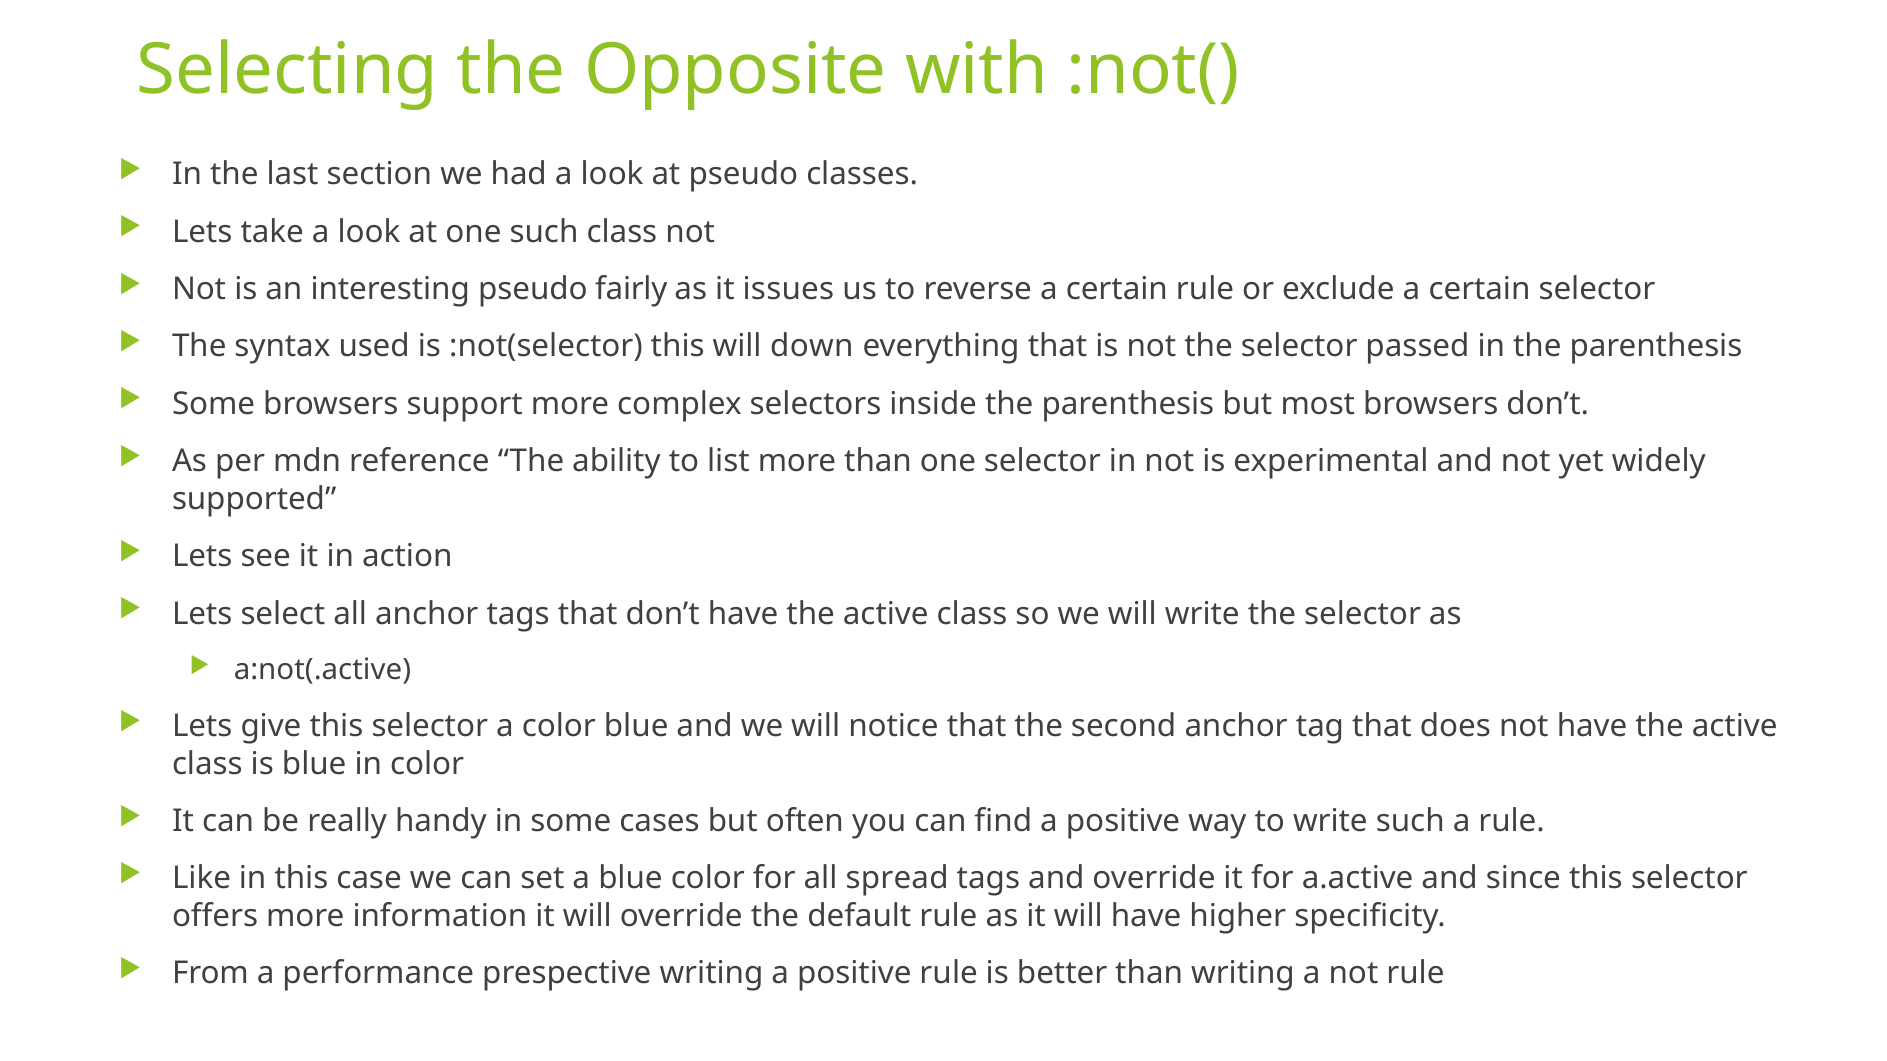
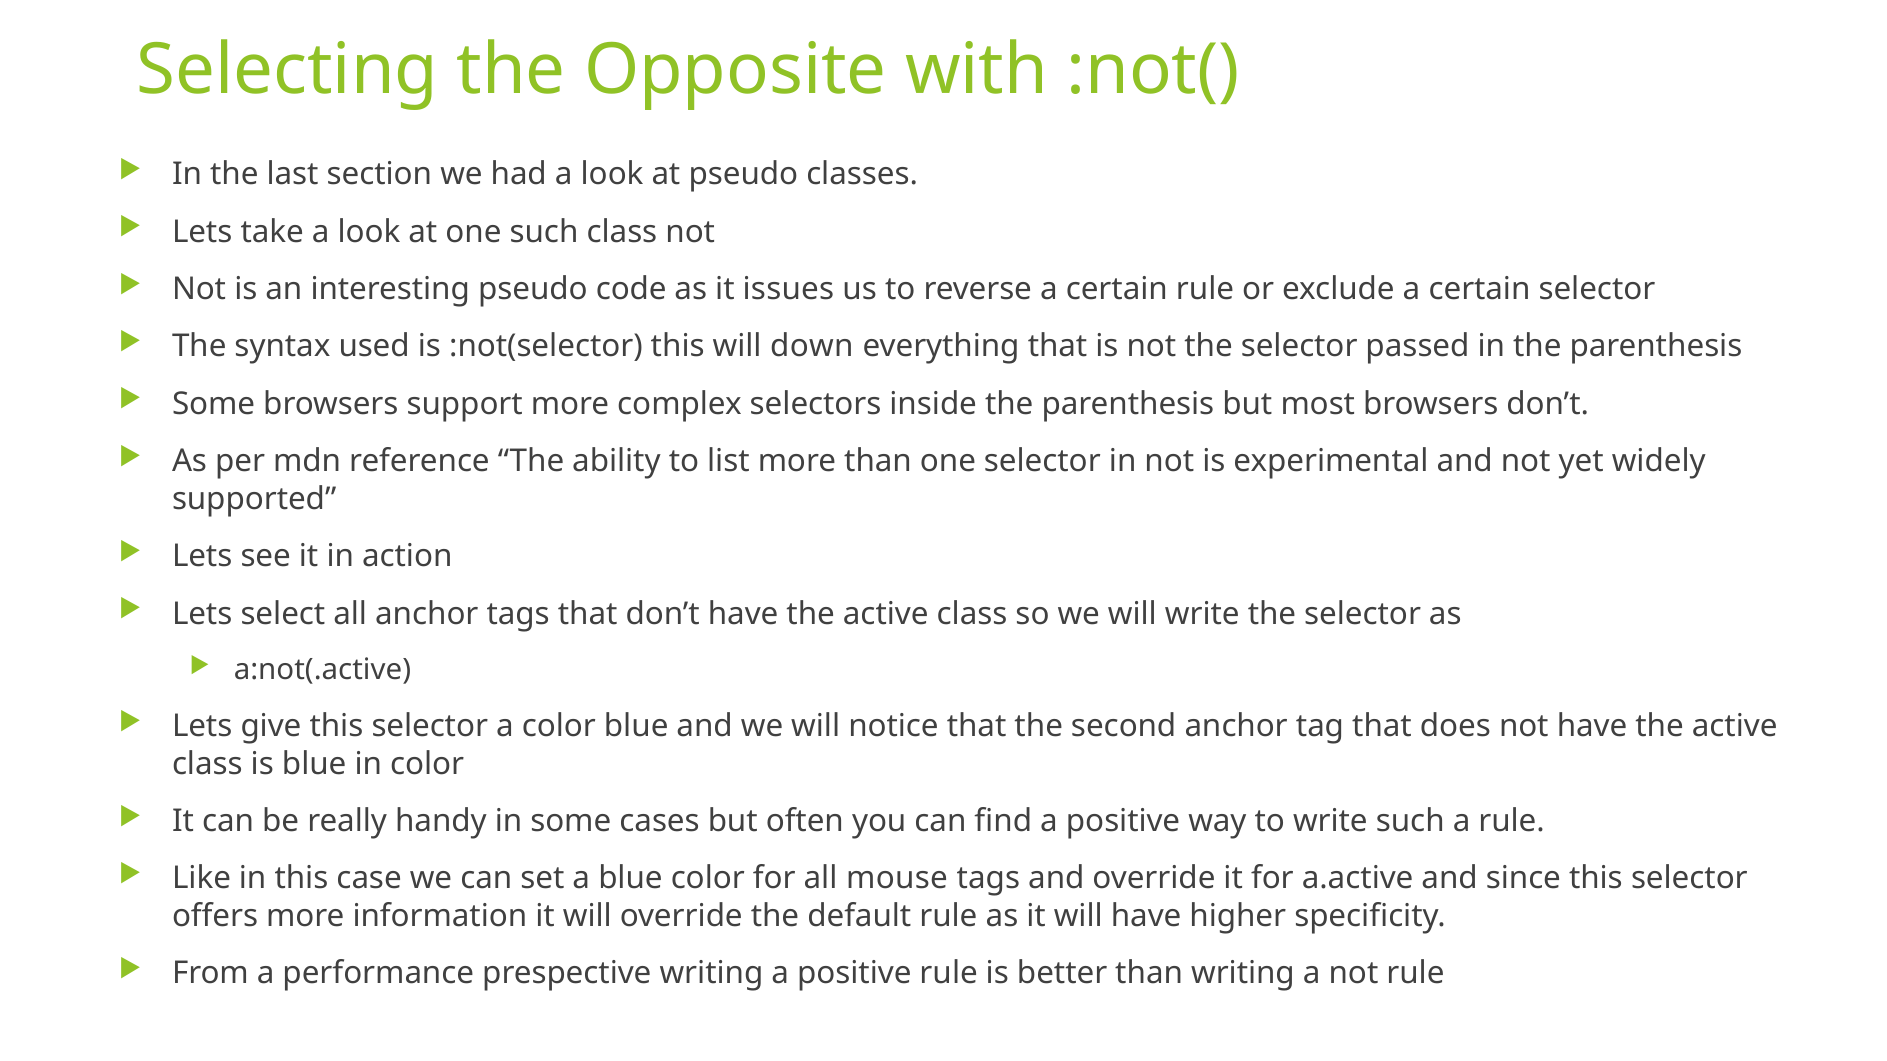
fairly: fairly -> code (631, 289)
spread: spread -> mouse (897, 879)
